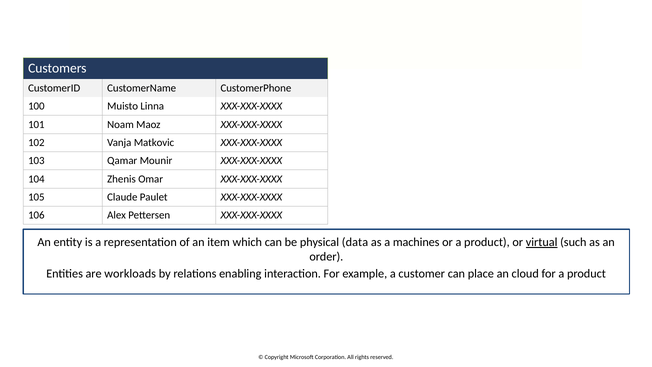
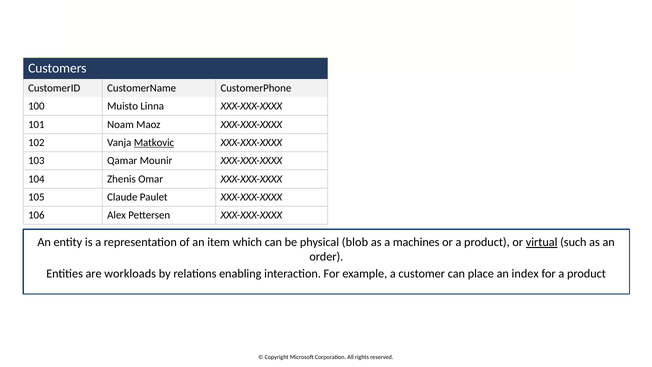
Matkovic underline: none -> present (154, 143)
data: data -> blob (355, 242)
cloud: cloud -> index (525, 273)
